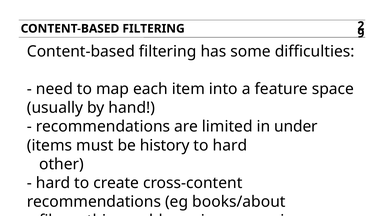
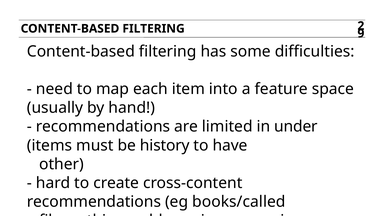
to hard: hard -> have (230, 145)
books/about: books/about -> books/called (239, 201)
